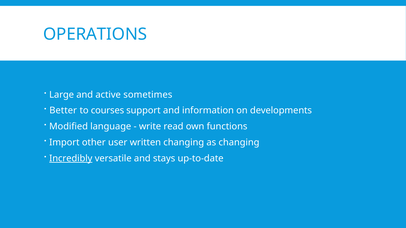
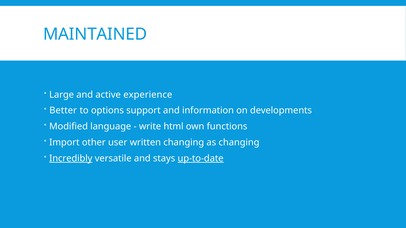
OPERATIONS: OPERATIONS -> MAINTAINED (95, 34)
sometimes: sometimes -> experience (148, 95)
courses: courses -> options (107, 111)
read: read -> html (174, 127)
up-to-date underline: none -> present (201, 159)
